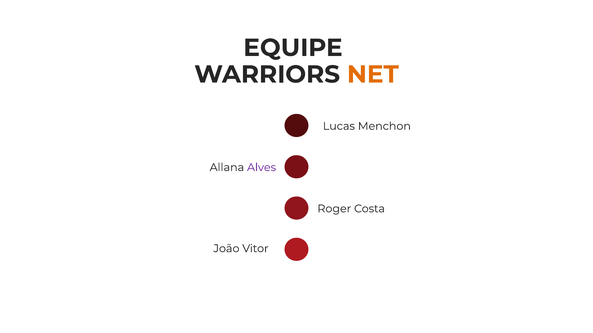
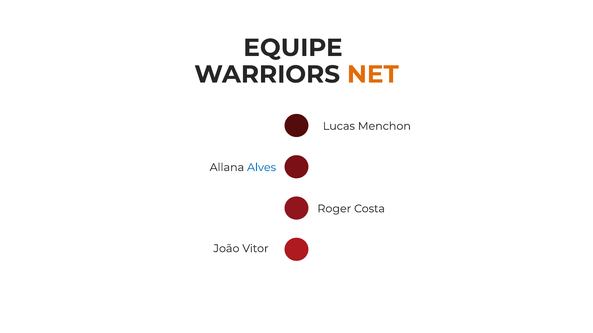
Alves colour: purple -> blue (262, 168)
